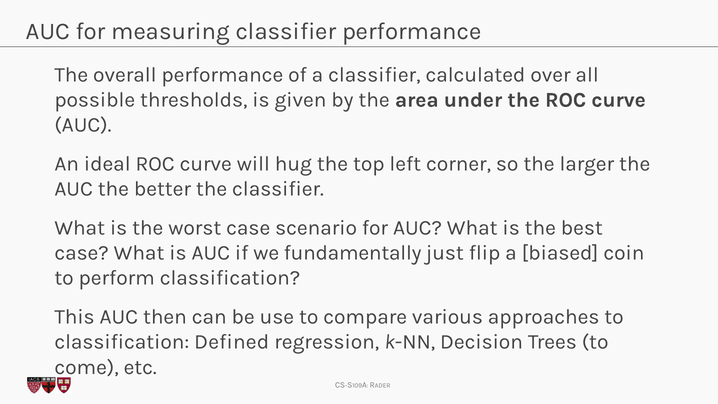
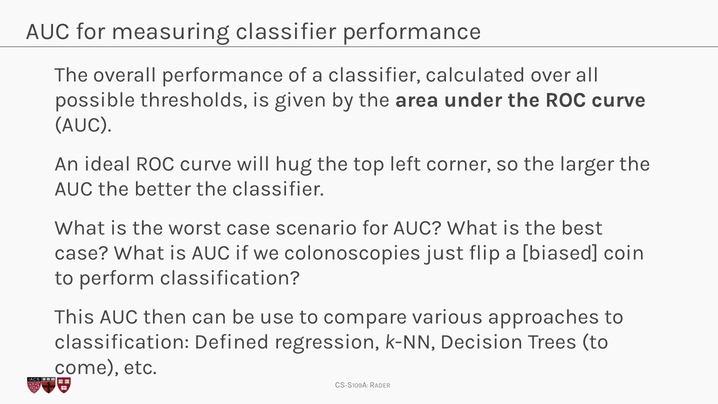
fundamentally: fundamentally -> colonoscopies (352, 253)
